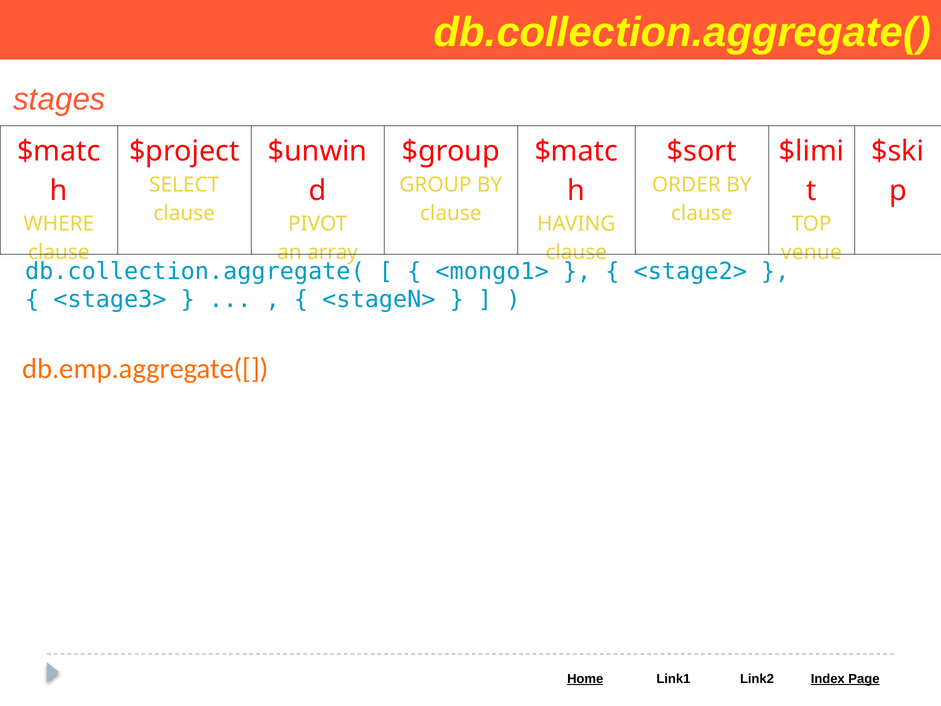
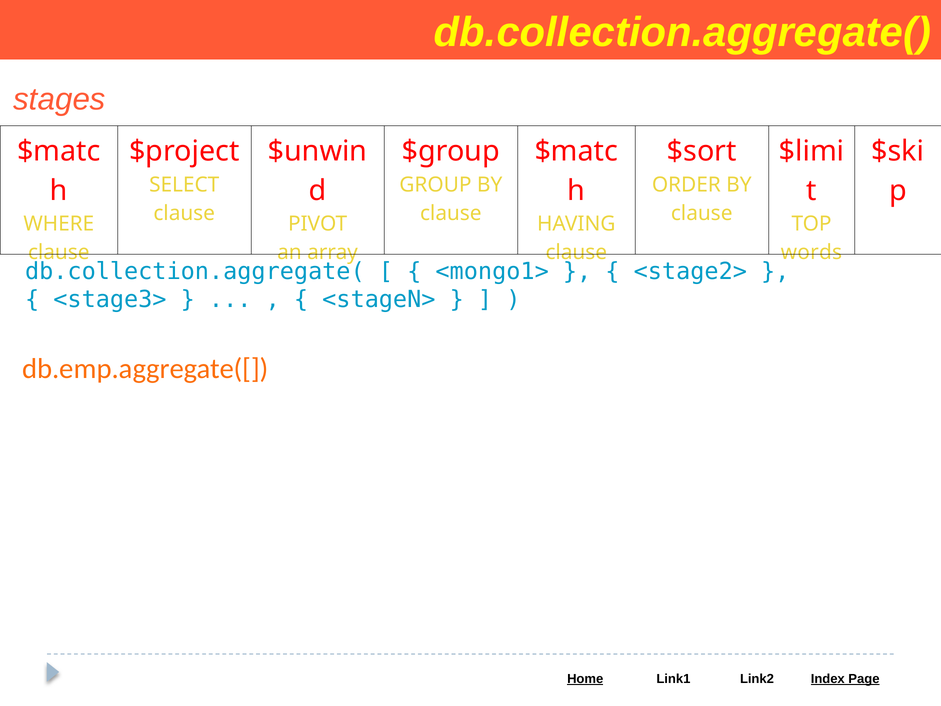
venue: venue -> words (811, 252)
